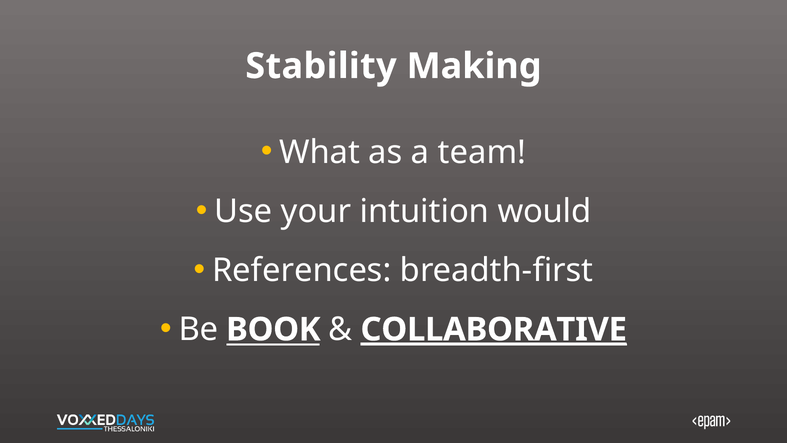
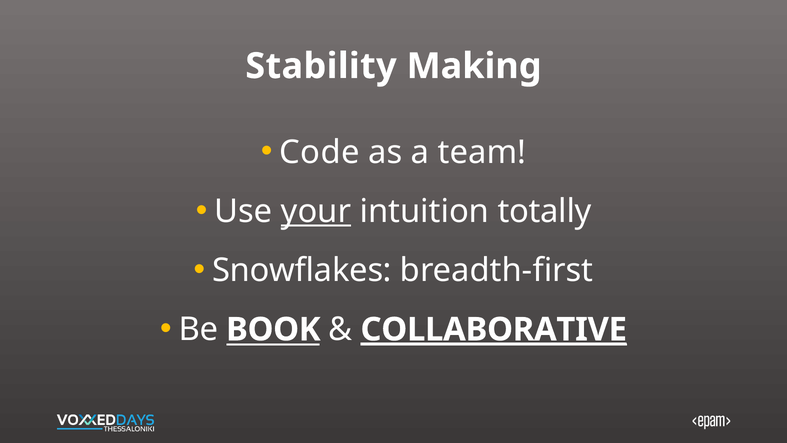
What: What -> Code (320, 152)
your underline: none -> present (316, 211)
would: would -> totally (545, 211)
References: References -> Snowflakes (302, 270)
